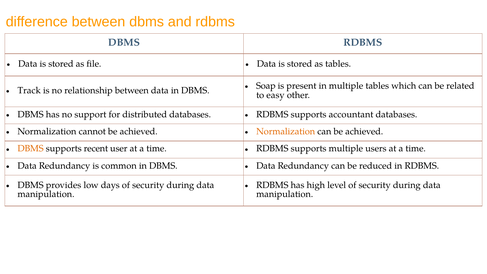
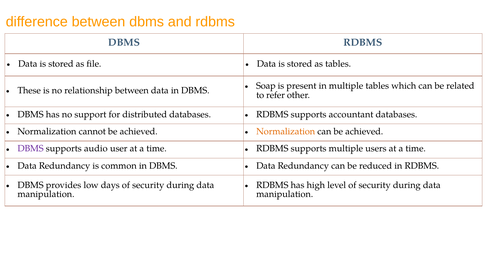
Track: Track -> These (29, 90)
easy: easy -> refer (276, 95)
DBMS colour: orange -> purple (31, 149)
recent: recent -> audio (96, 149)
